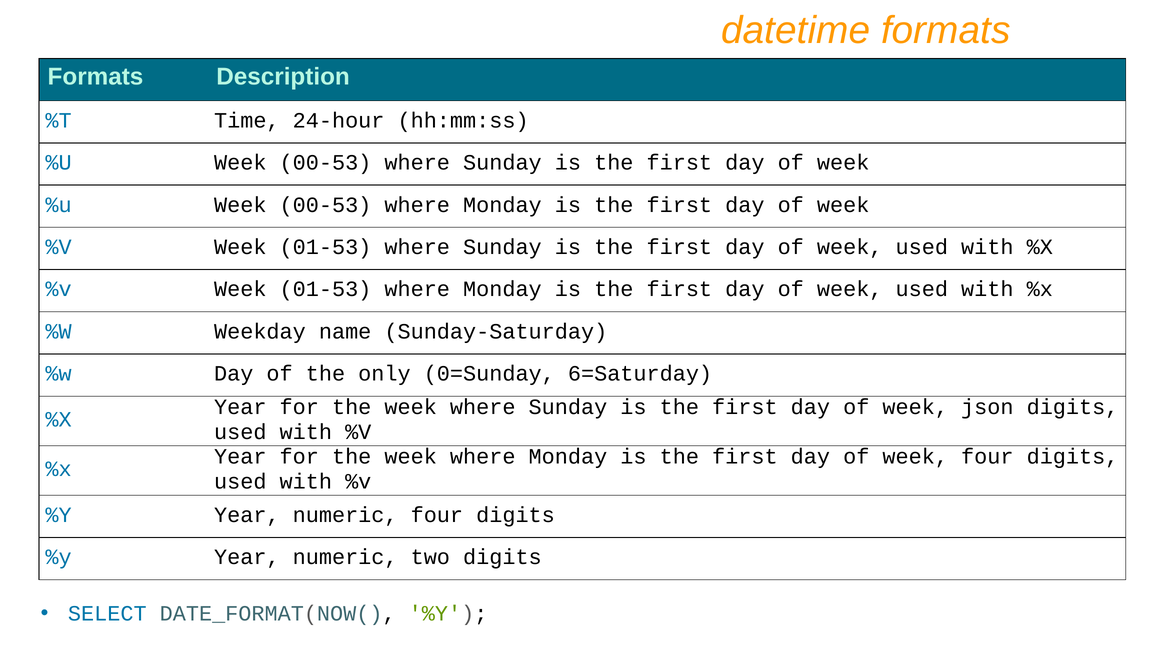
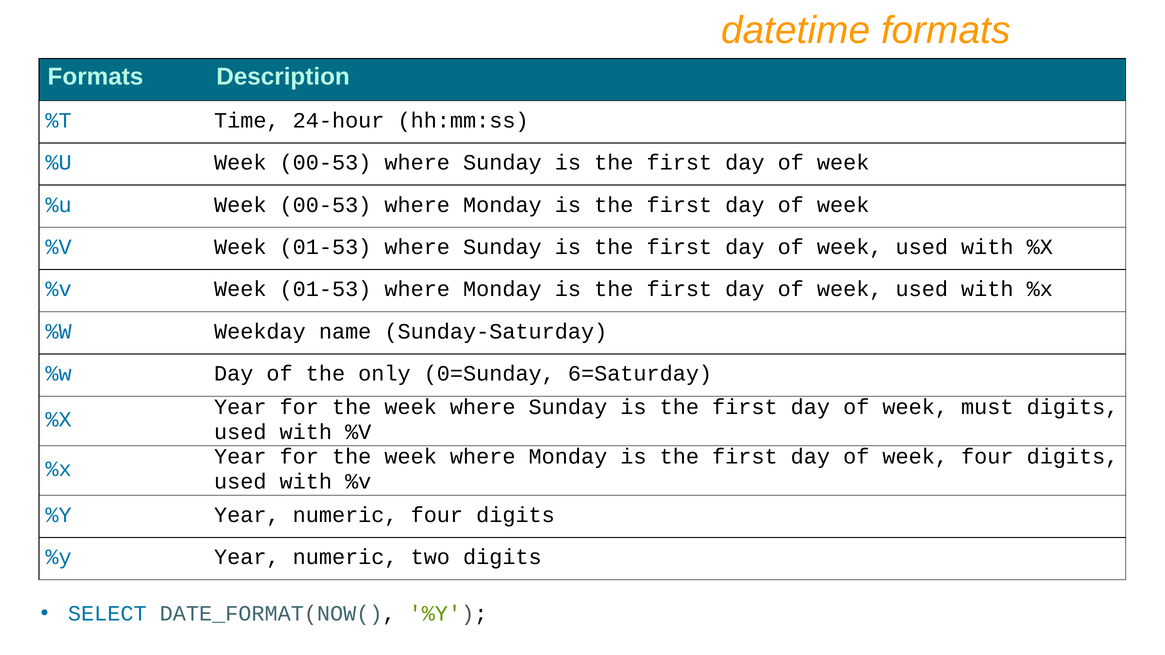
json: json -> must (987, 407)
